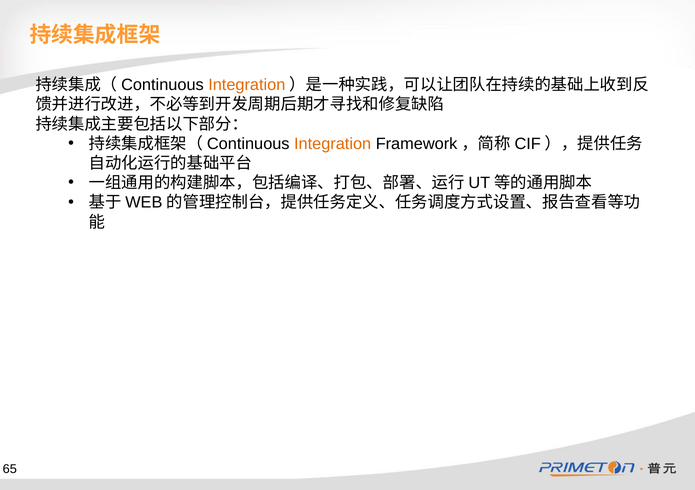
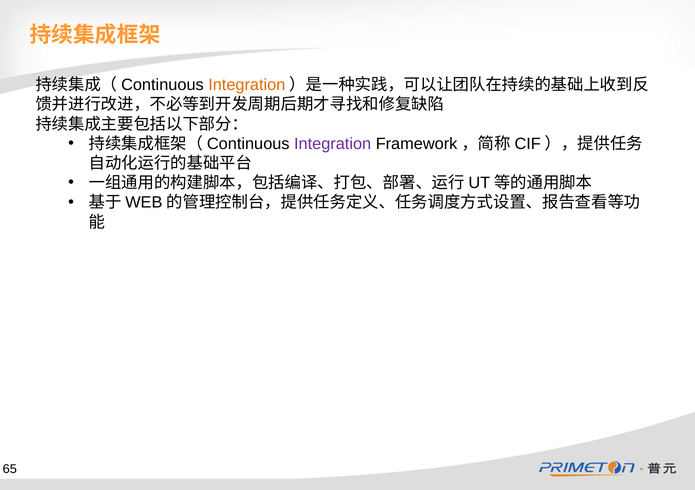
Integration colour: orange -> purple (333, 144)
